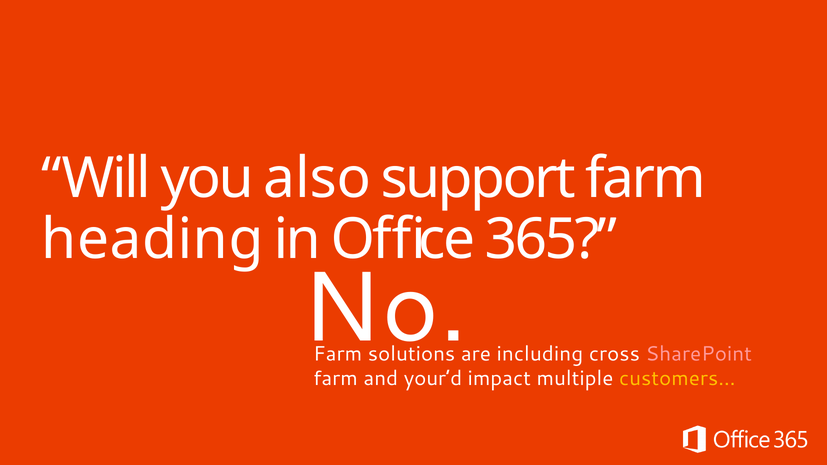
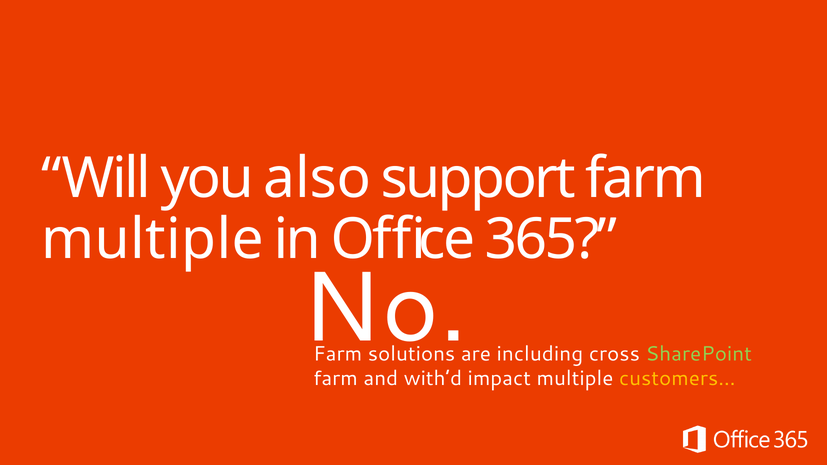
heading: heading -> multiple (153, 240)
SharePoint colour: pink -> light green (699, 354)
your’d: your’d -> with’d (433, 379)
